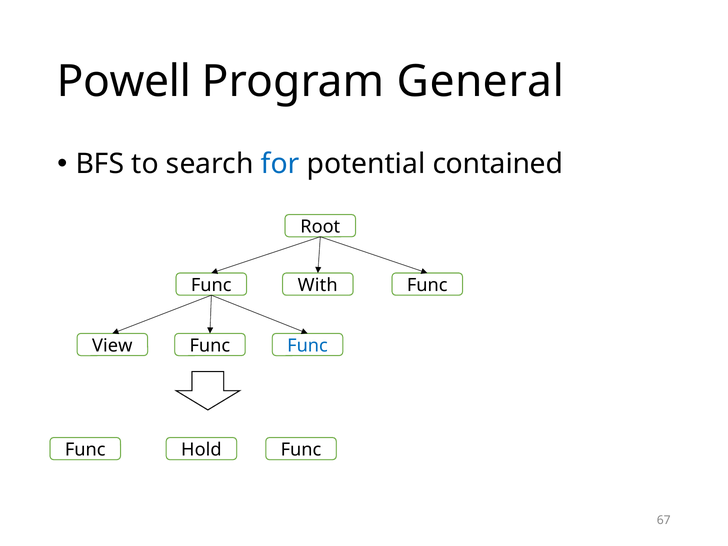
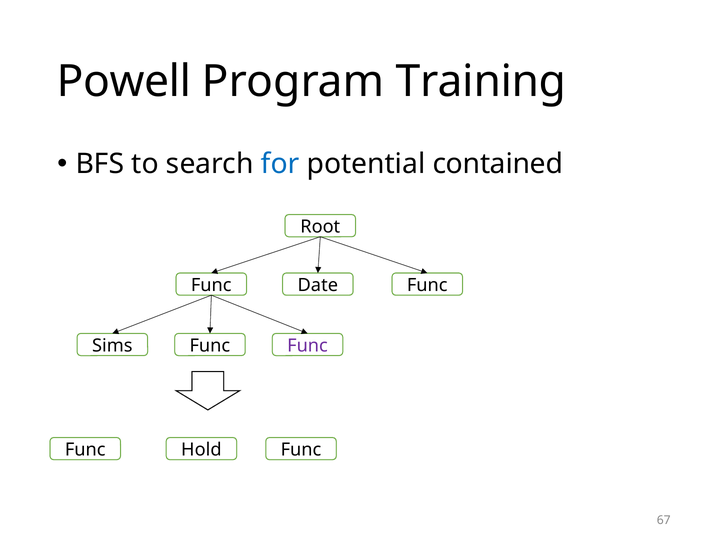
General: General -> Training (481, 82)
With: With -> Date (318, 285)
View: View -> Sims (112, 346)
Func colour: blue -> purple (308, 346)
